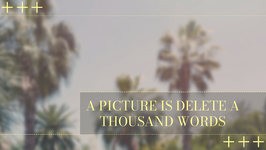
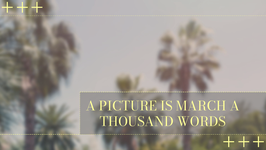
DELETE: DELETE -> MARCH (201, 106)
